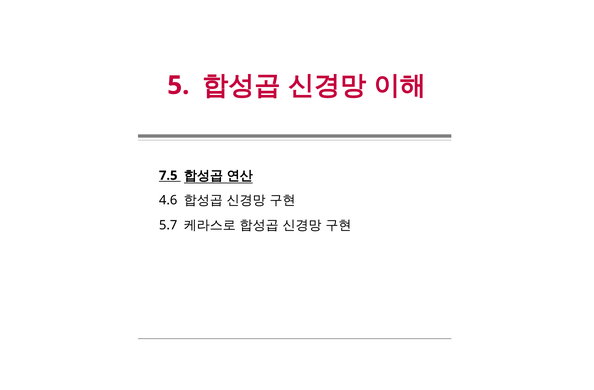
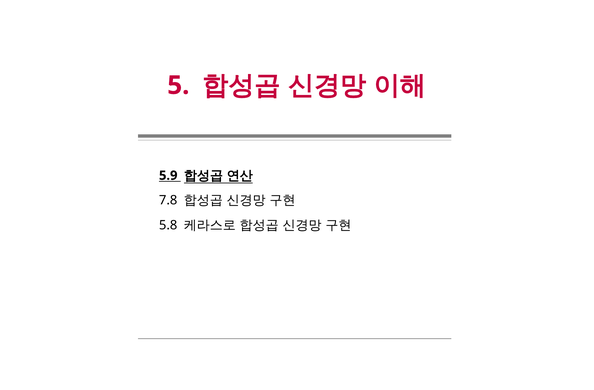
7.5: 7.5 -> 5.9 (168, 176)
4.6: 4.6 -> 7.8 (168, 200)
5.7: 5.7 -> 5.8 (168, 225)
